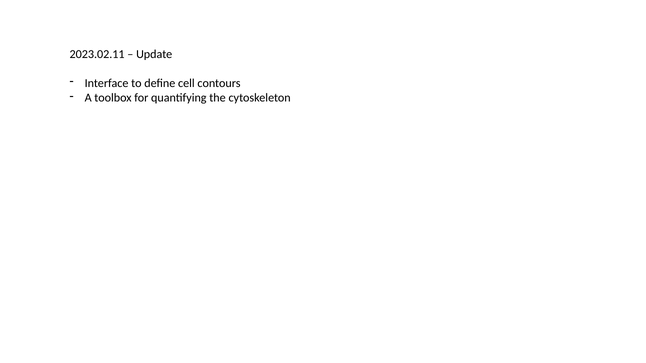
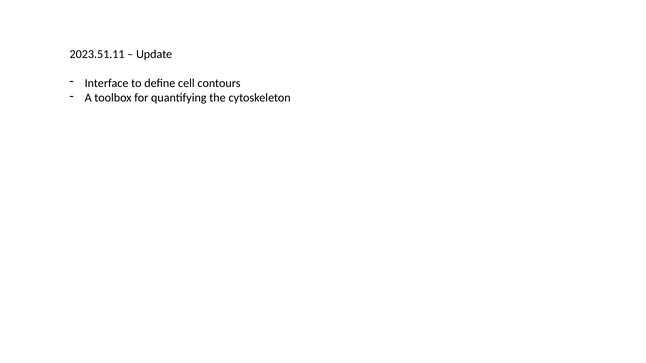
2023.02.11: 2023.02.11 -> 2023.51.11 (97, 54)
